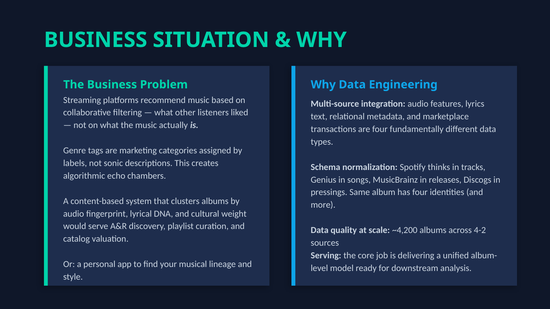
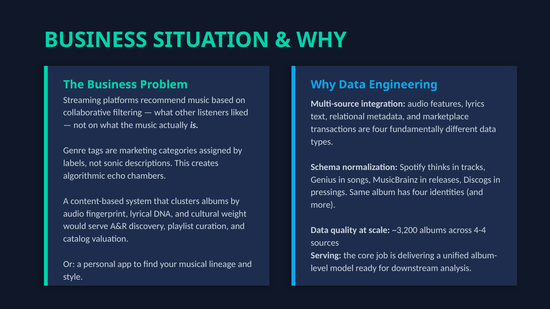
~4,200: ~4,200 -> ~3,200 (405, 230)
4-2: 4-2 -> 4-4 (480, 230)
